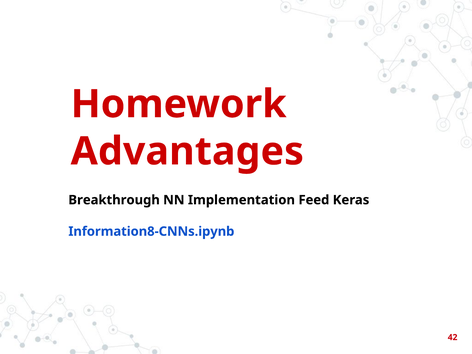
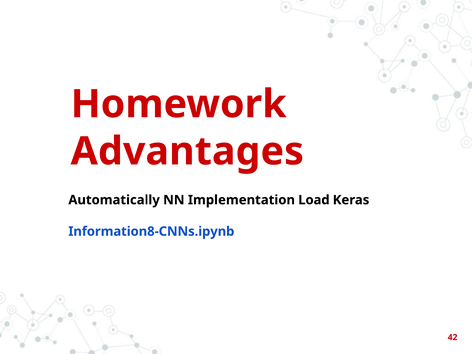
Breakthrough: Breakthrough -> Automatically (114, 200)
Feed: Feed -> Load (314, 200)
